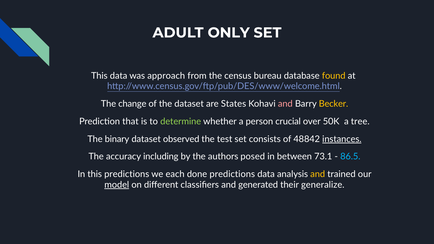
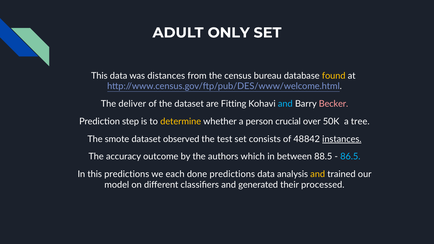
approach: approach -> distances (166, 76)
change: change -> deliver (132, 104)
States: States -> Fitting (234, 104)
and colour: pink -> light blue (285, 104)
Becker colour: yellow -> pink (333, 104)
that: that -> step (131, 121)
determine colour: light green -> yellow (181, 121)
binary: binary -> smote (117, 139)
including: including -> outcome (161, 157)
posed: posed -> which (253, 157)
73.1: 73.1 -> 88.5 (323, 157)
model underline: present -> none (117, 185)
generalize: generalize -> processed (323, 185)
